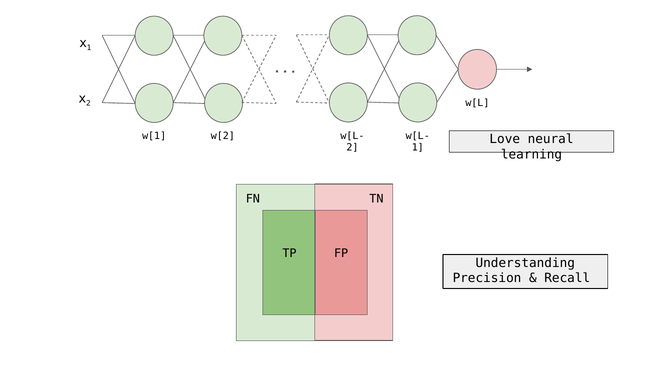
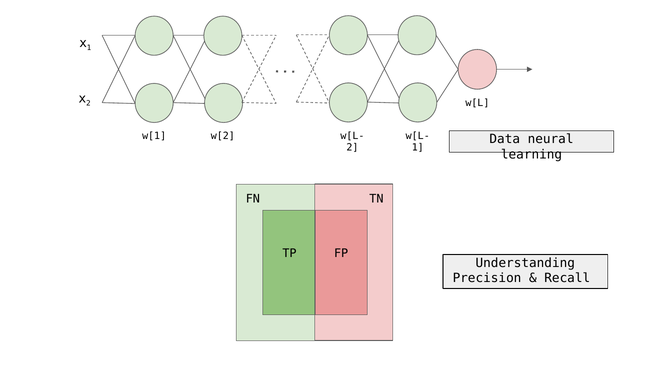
Love: Love -> Data (505, 139)
